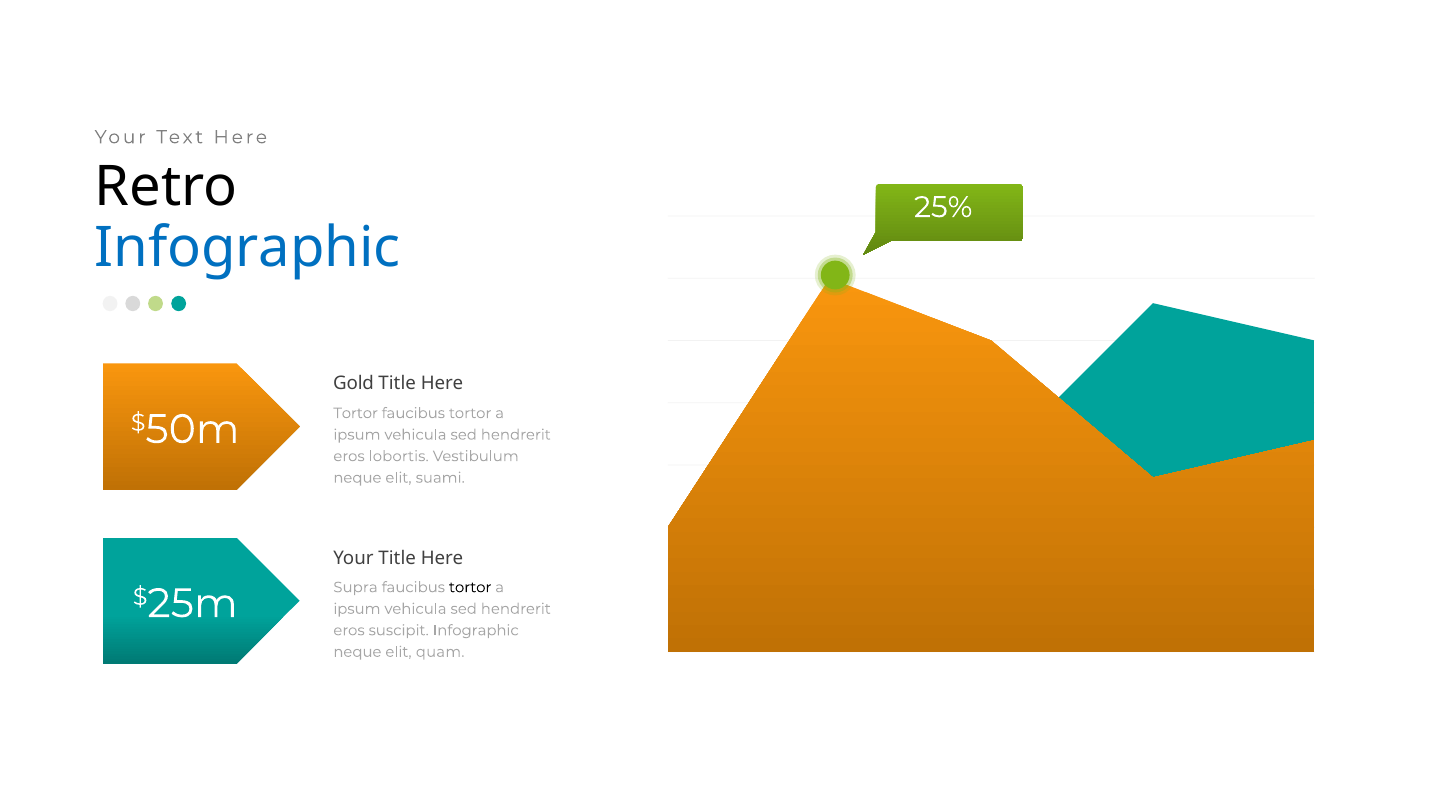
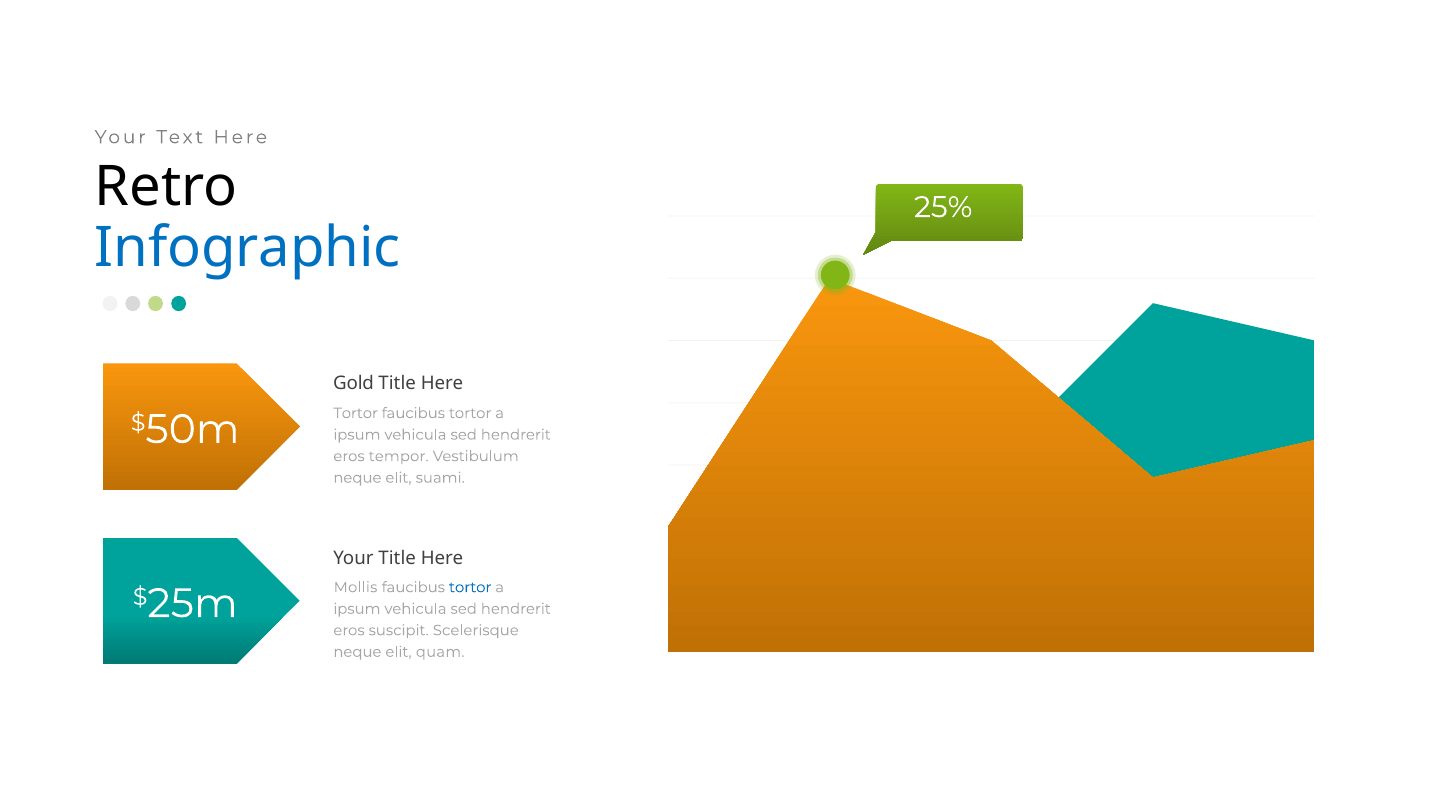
lobortis: lobortis -> tempor (399, 456)
Supra: Supra -> Mollis (355, 588)
tortor colour: black -> blue (470, 588)
suscipit Infographic: Infographic -> Scelerisque (476, 631)
